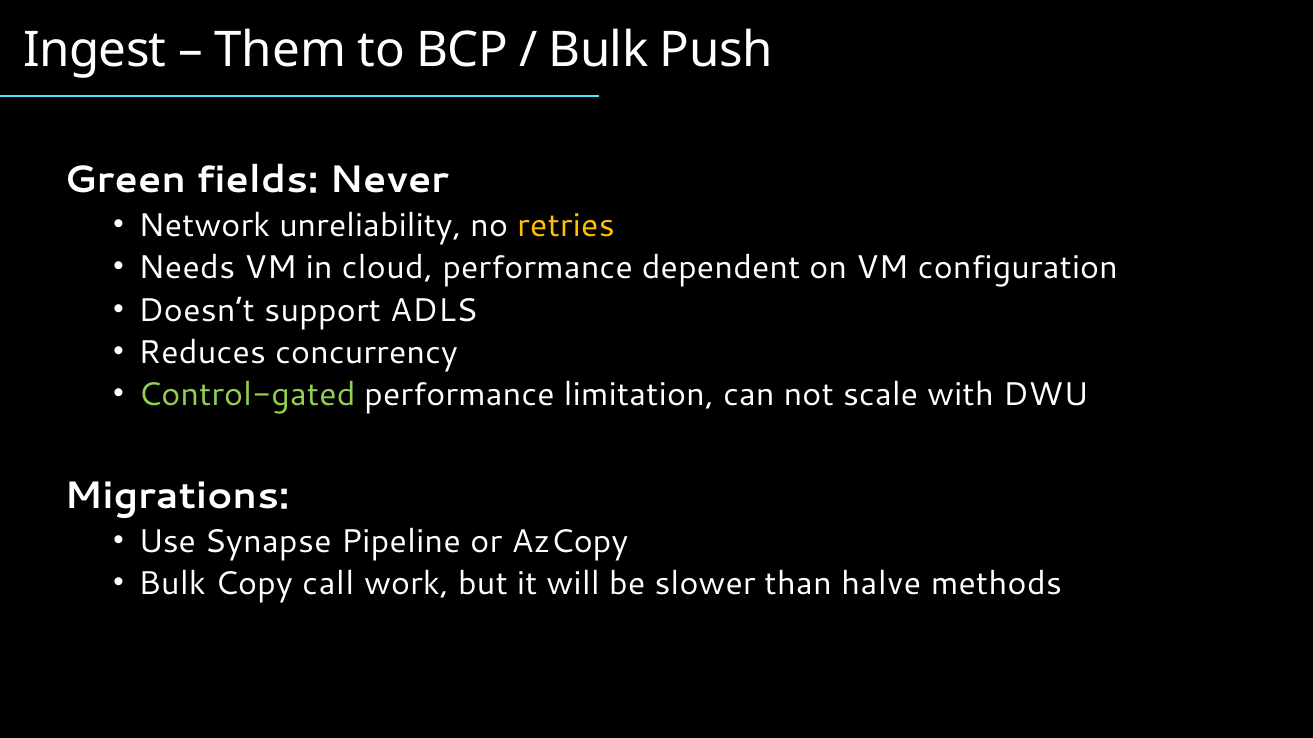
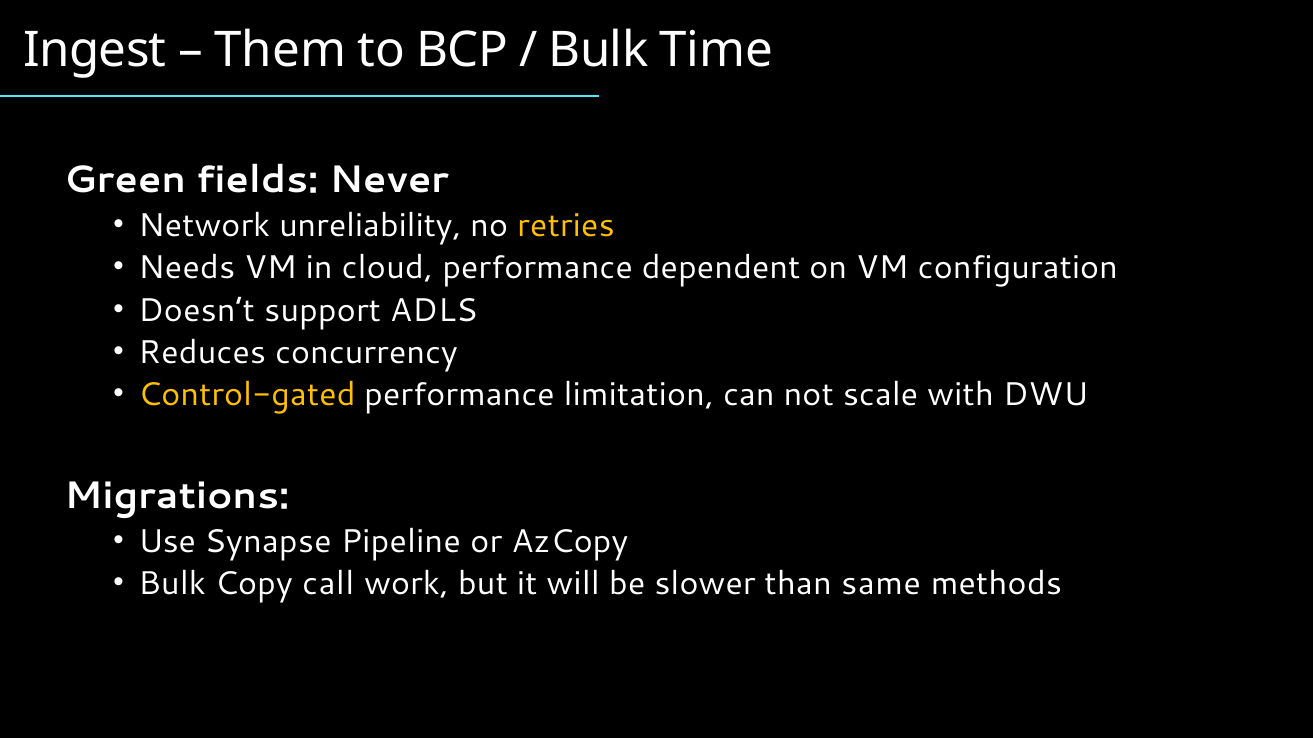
Push: Push -> Time (716, 51)
Control-gated colour: light green -> yellow (247, 395)
halve: halve -> same (881, 584)
